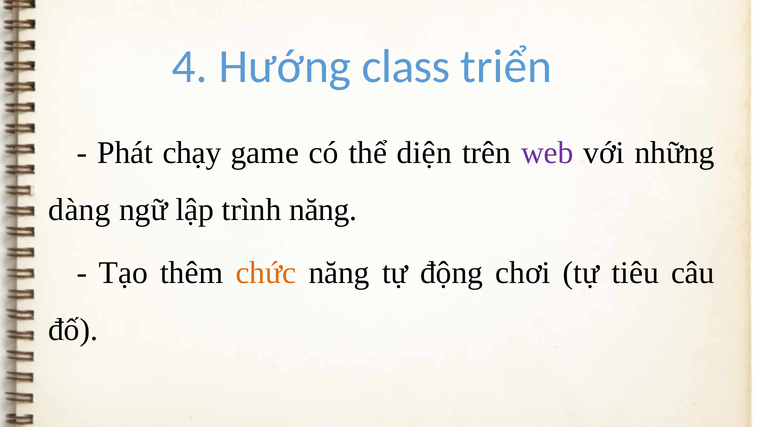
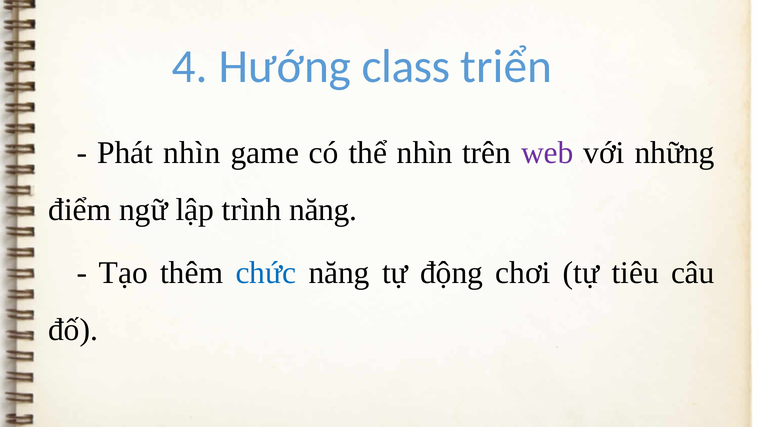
Phát chạy: chạy -> nhìn (192, 153)
thể diện: diện -> nhìn (425, 153)
dàng: dàng -> điểm (80, 209)
chức colour: orange -> blue (266, 273)
